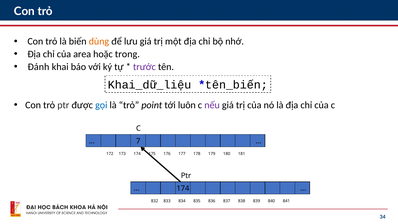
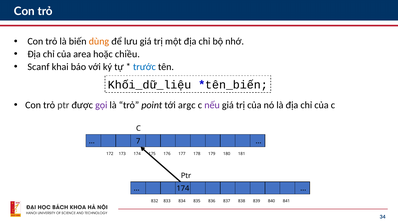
trong: trong -> chiều (127, 54)
Đánh: Đánh -> Scanf (38, 67)
trước colour: purple -> blue (144, 67)
Khai_dữ_liệu: Khai_dữ_liệu -> Khối_dữ_liệu (150, 85)
gọi colour: blue -> purple (101, 105)
luôn: luôn -> argc (187, 105)
